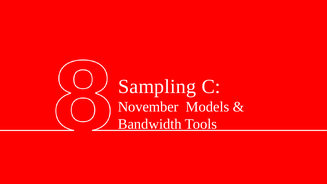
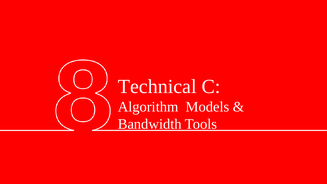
Sampling: Sampling -> Technical (157, 86)
November: November -> Algorithm (148, 107)
